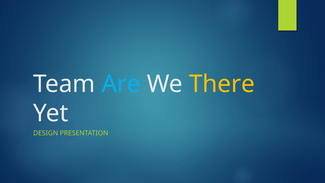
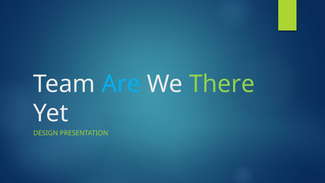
There colour: yellow -> light green (222, 84)
